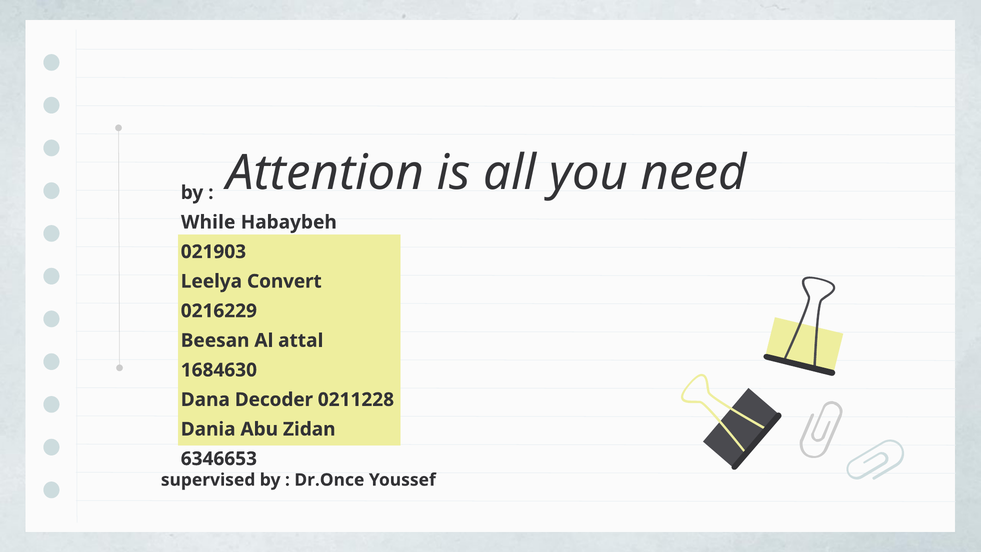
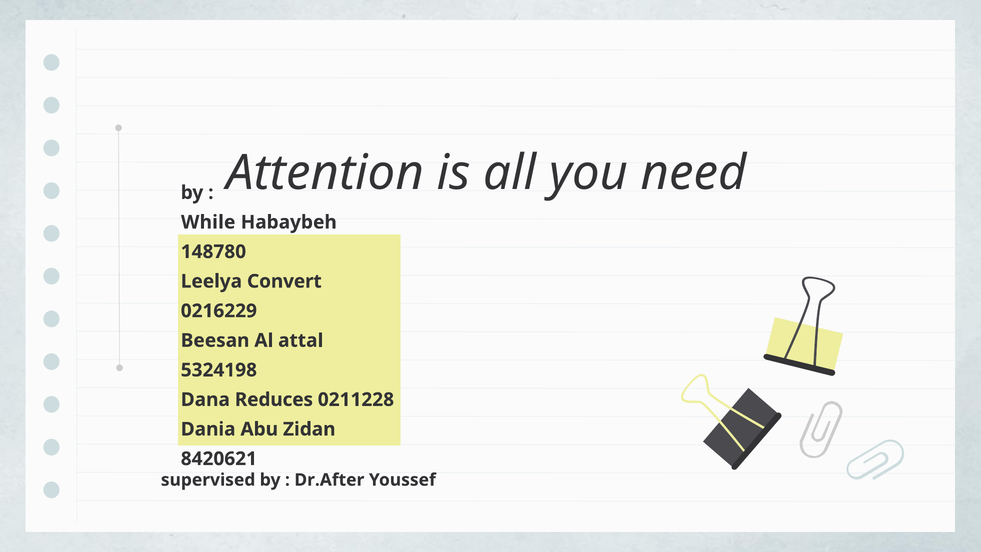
021903: 021903 -> 148780 (213, 252)
1684630: 1684630 -> 5324198 (219, 370)
Decoder: Decoder -> Reduces (274, 400)
6346653: 6346653 -> 8420621 (219, 459)
Dr.Once: Dr.Once -> Dr.After (329, 480)
